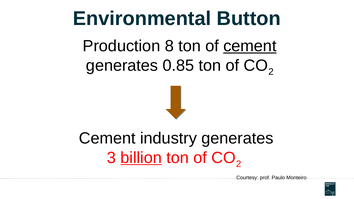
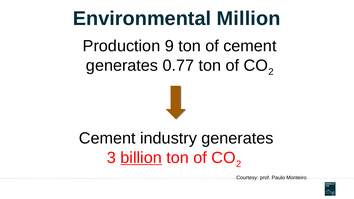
Button: Button -> Million (249, 18)
8: 8 -> 9 (169, 46)
cement underline: present -> none (250, 46)
0.85: 0.85 -> 0.77 (178, 66)
